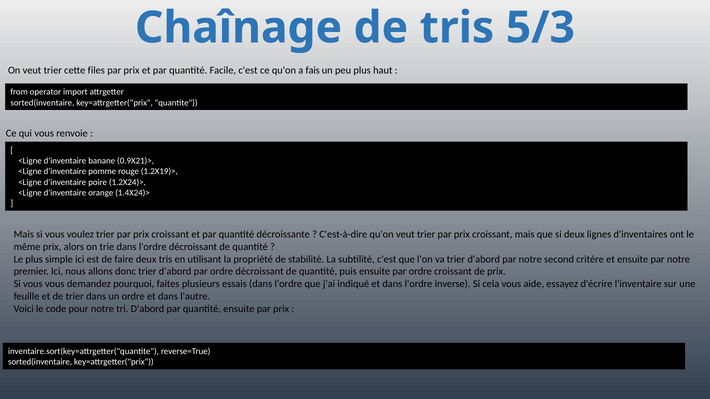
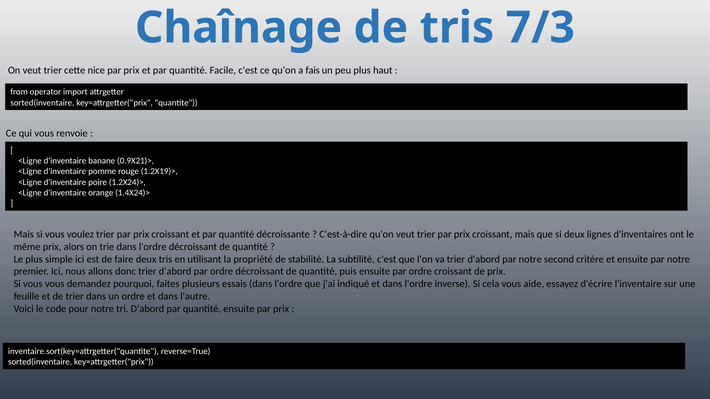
5/3: 5/3 -> 7/3 (540, 28)
files: files -> nice (96, 71)
